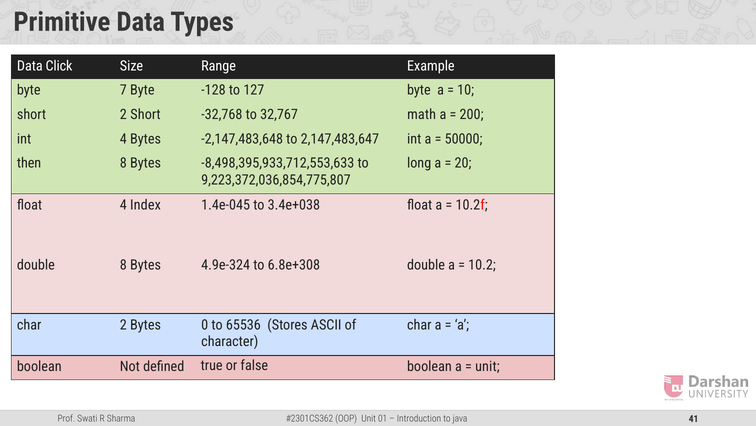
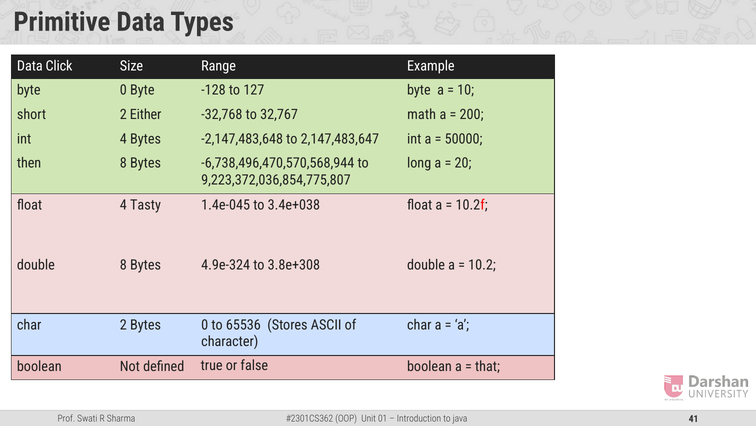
byte 7: 7 -> 0 (123, 90)
2 Short: Short -> Either (146, 114)
-8,498,395,933,712,553,633: -8,498,395,933,712,553,633 -> -6,738,496,470,570,568,944 (278, 163)
Index: Index -> Tasty (146, 205)
6.8e+308: 6.8e+308 -> 3.8e+308 (294, 264)
unit: unit -> that (487, 366)
